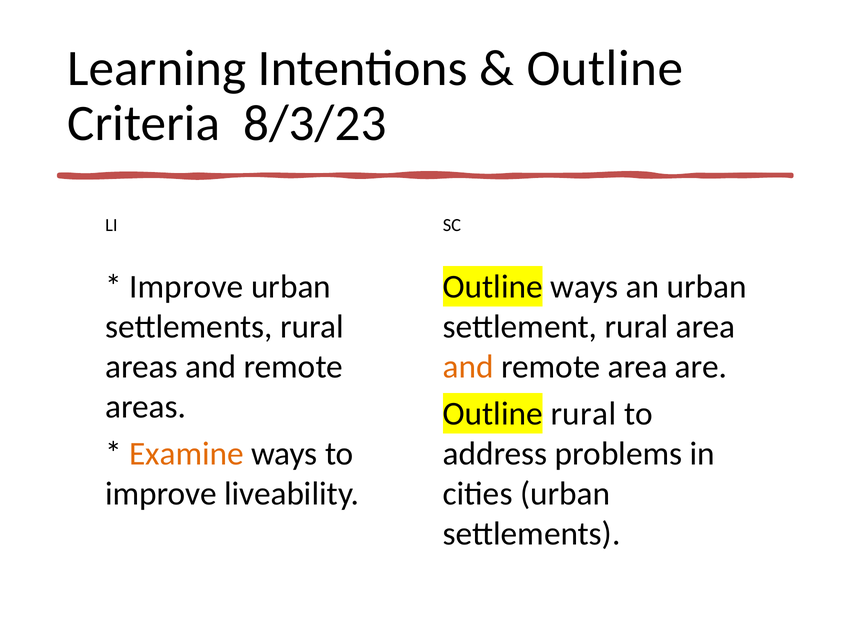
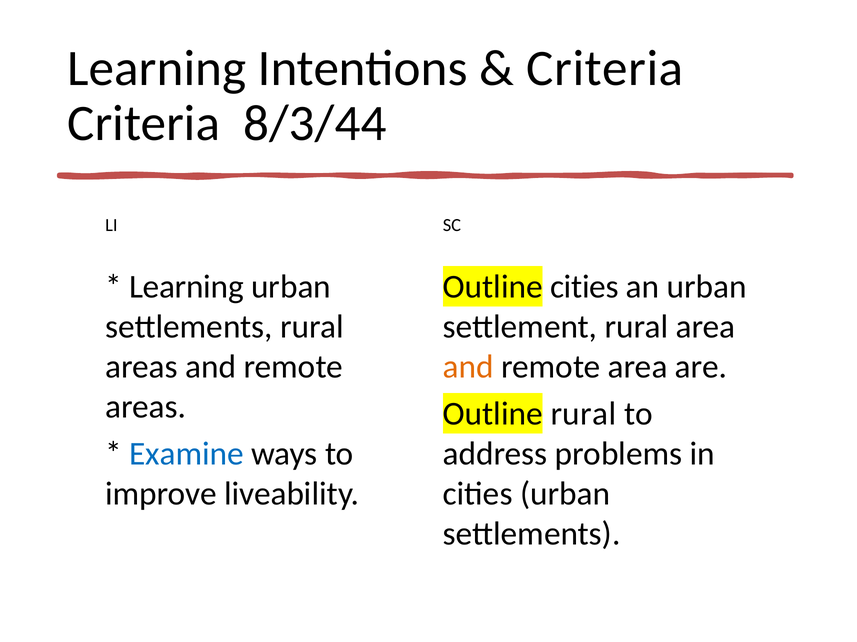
Outline: Outline -> Criteria (605, 68)
8/3/23: 8/3/23 -> 8/3/44 (315, 124)
Improve: Improve -> Learning (186, 287)
Outline ways: ways -> cities (584, 287)
Examine colour: orange -> blue (186, 454)
